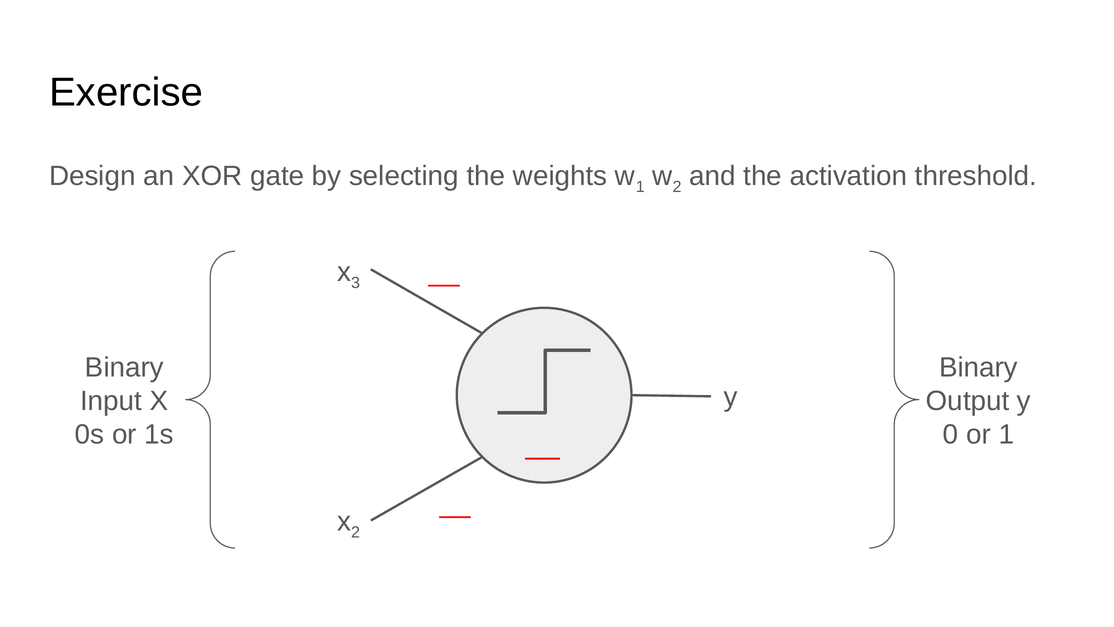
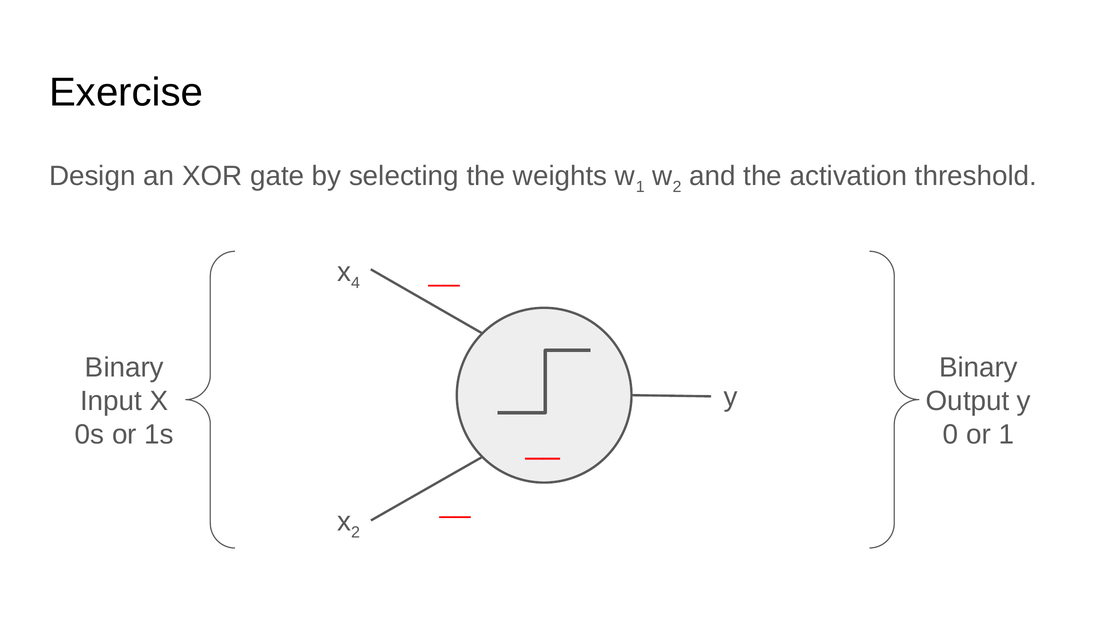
3: 3 -> 4 (356, 283)
